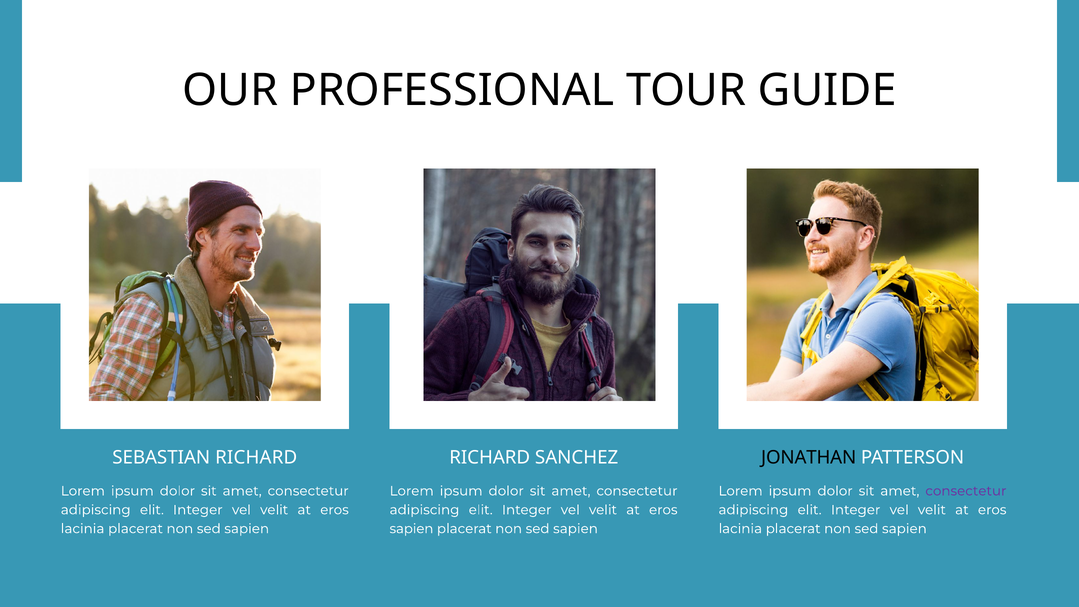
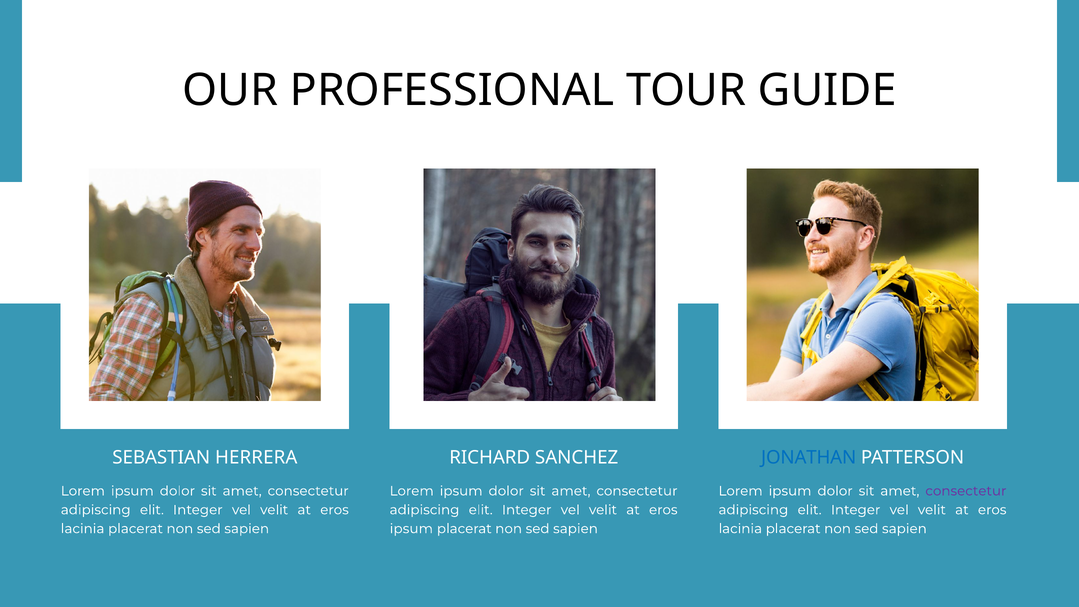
SEBASTIAN RICHARD: RICHARD -> HERRERA (256, 458)
JONATHAN colour: black -> blue (809, 458)
sapien: sapien -> ipsum (411, 529)
